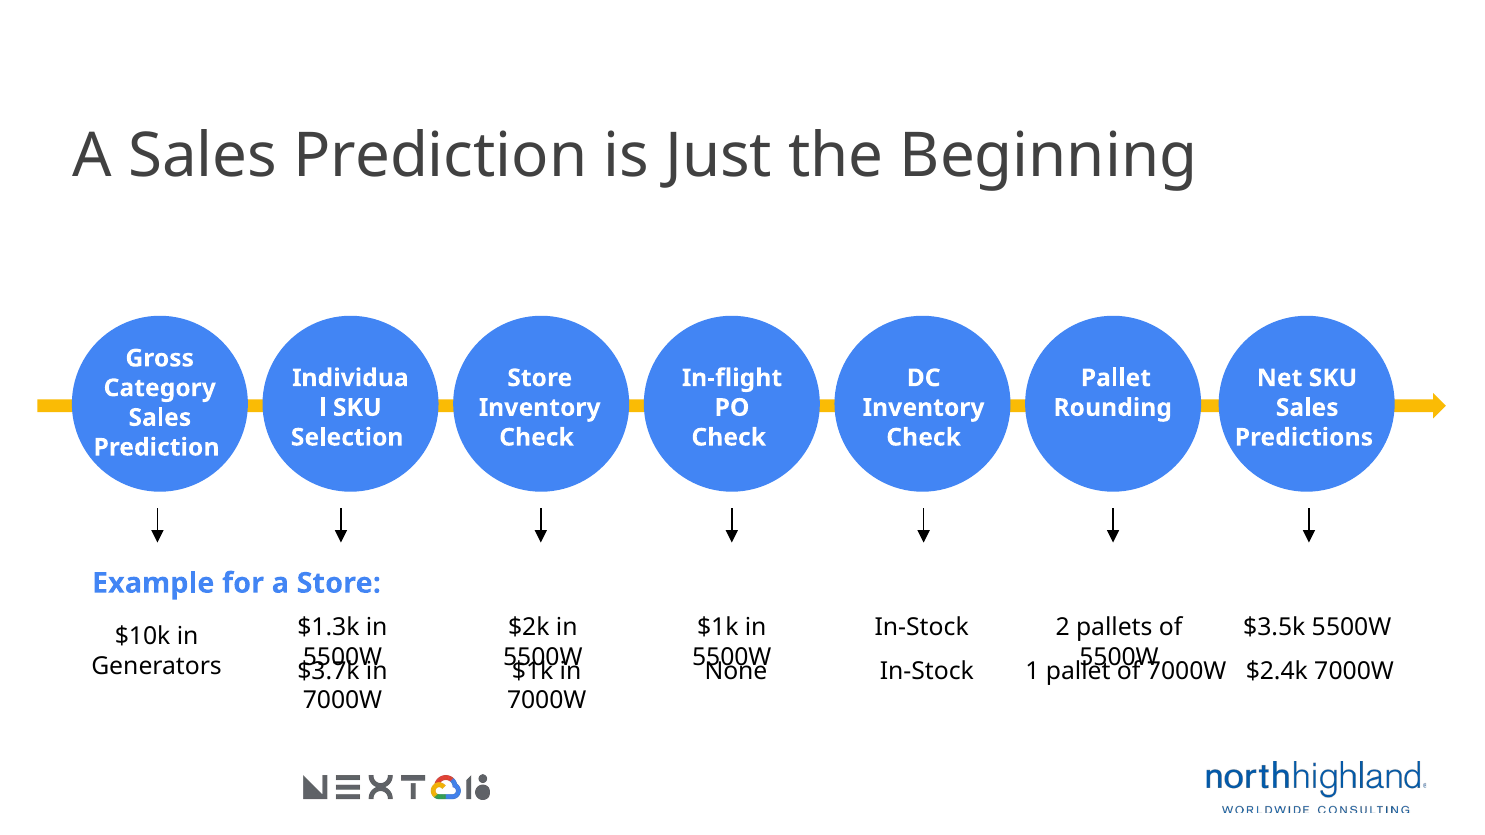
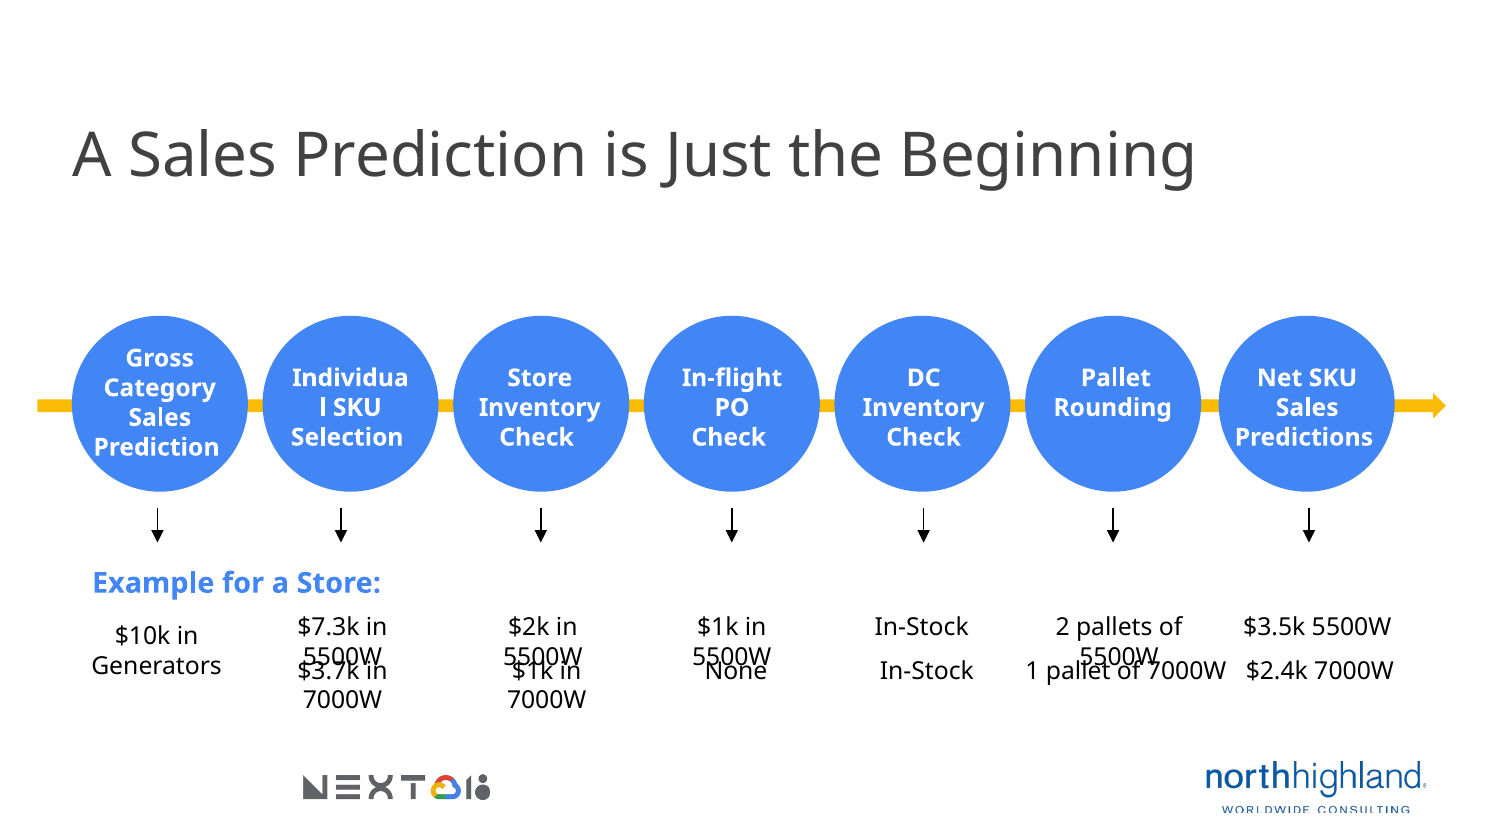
$1.3k: $1.3k -> $7.3k (328, 628)
